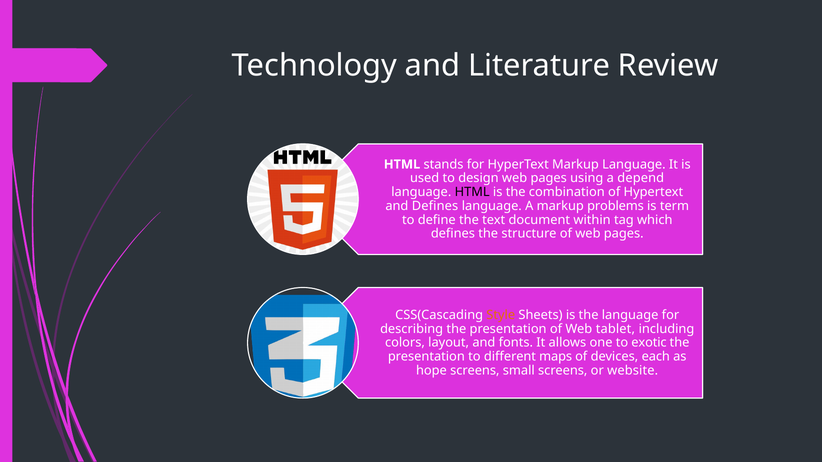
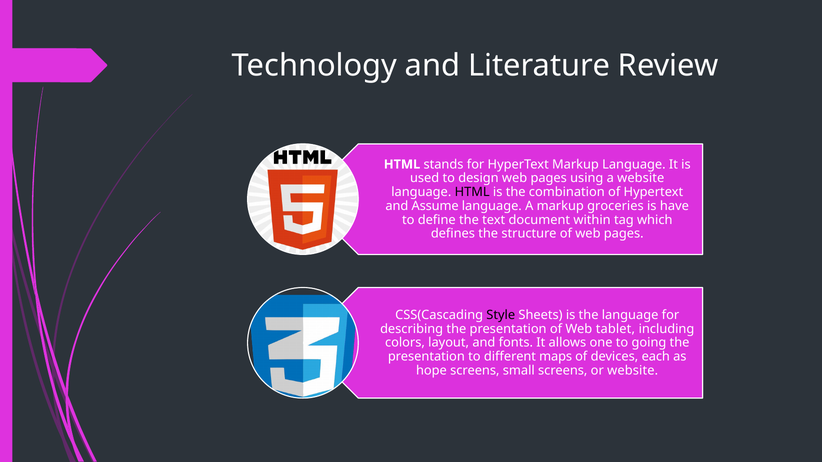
a depend: depend -> website (641, 178)
and Defines: Defines -> Assume (435, 206)
problems: problems -> groceries (615, 206)
term: term -> have (674, 206)
Style colour: orange -> black (501, 315)
exotic: exotic -> going (649, 343)
